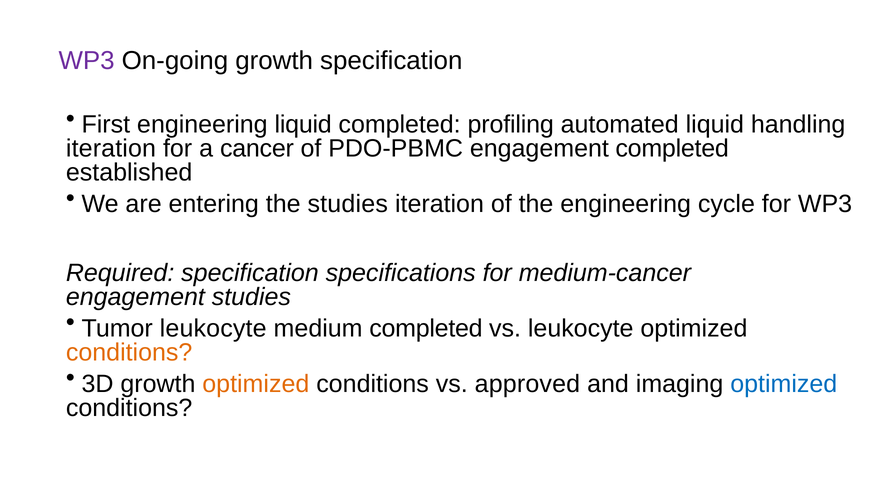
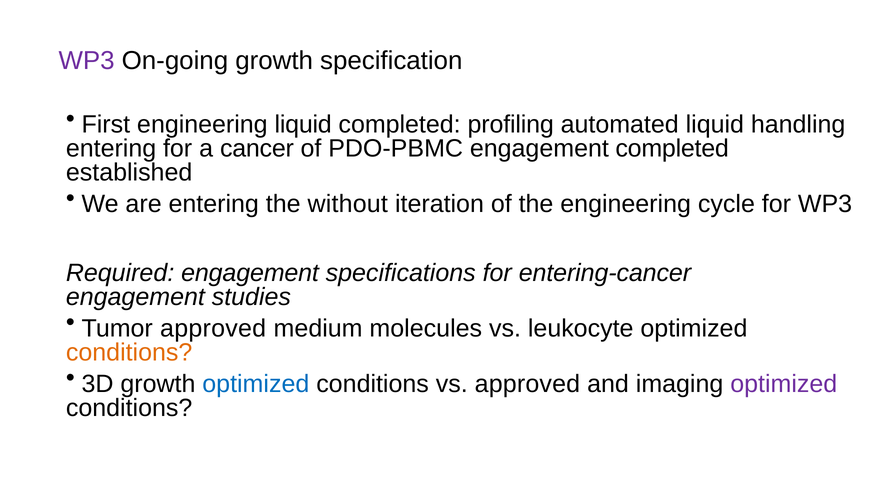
iteration: iteration -> entering (111, 149)
the studies: studies -> without (348, 204)
Required specification: specification -> engagement (250, 273)
medium-cancer: medium-cancer -> entering-cancer (605, 273)
Tumor leukocyte: leukocyte -> approved (213, 328)
medium completed: completed -> molecules (426, 328)
optimized colour: orange -> blue (256, 384)
optimized colour: blue -> purple (784, 384)
